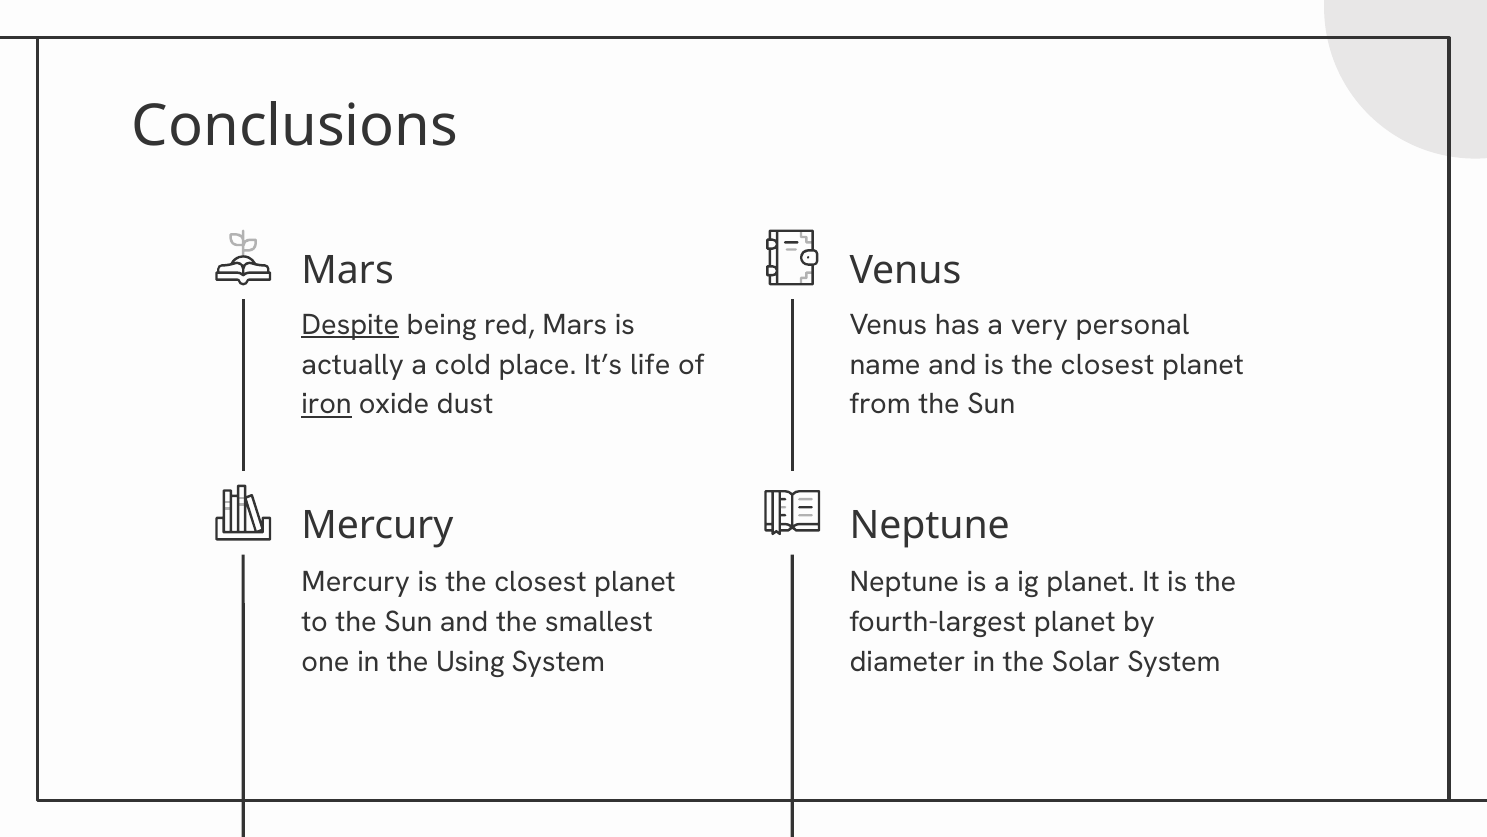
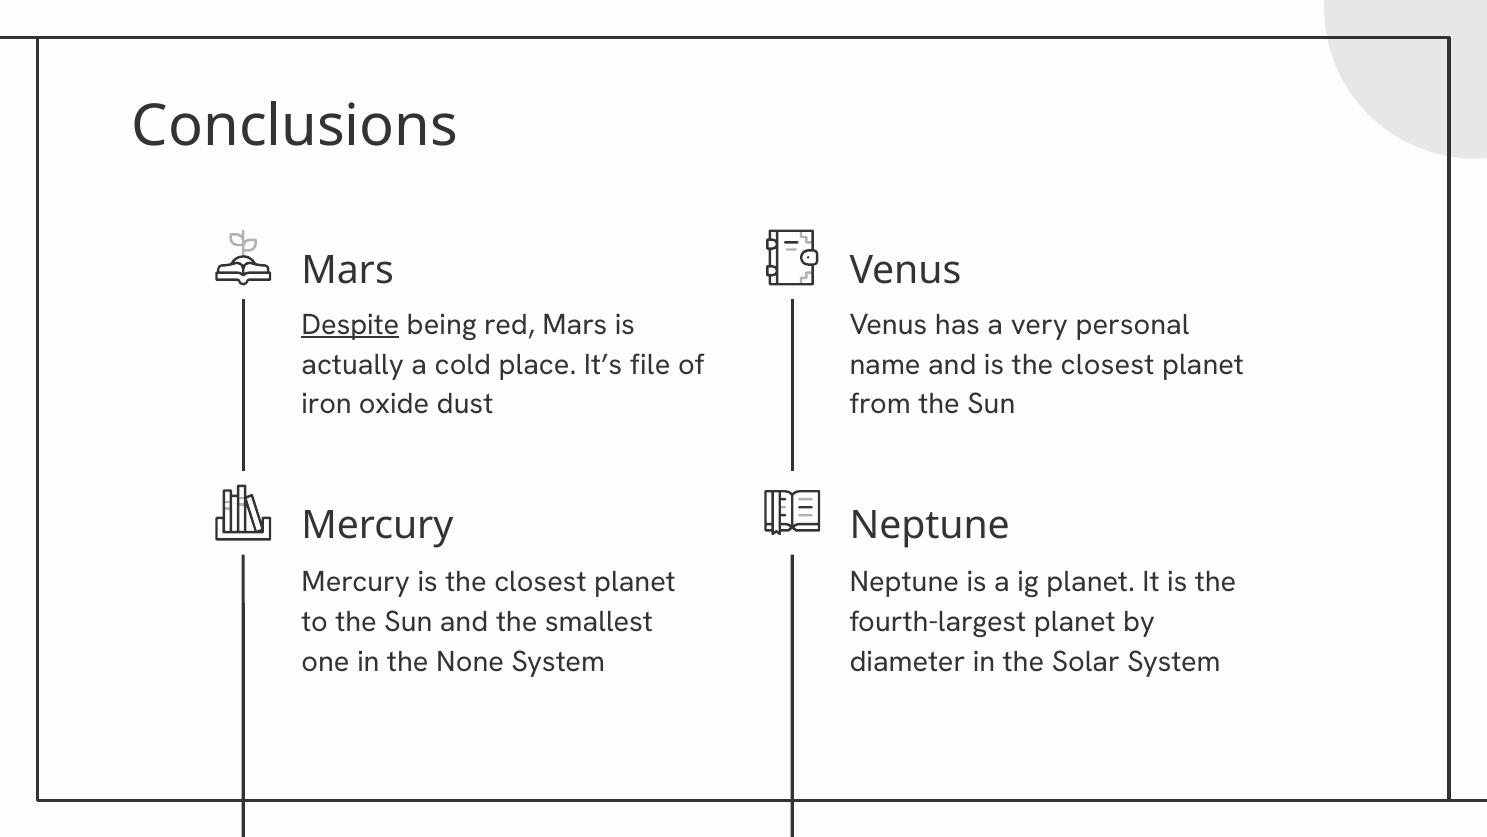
life: life -> file (650, 364)
iron underline: present -> none (327, 404)
Using: Using -> None (470, 662)
